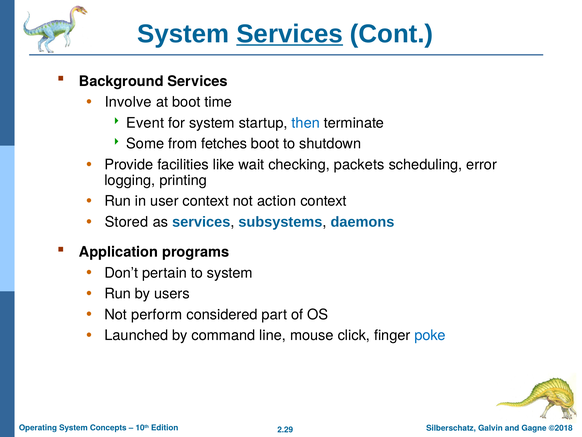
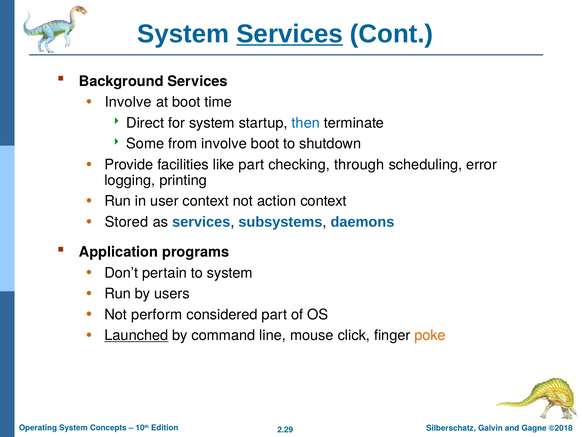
Event: Event -> Direct (145, 123)
from fetches: fetches -> involve (224, 144)
like wait: wait -> part (251, 164)
packets: packets -> through (359, 164)
Launched underline: none -> present (136, 335)
poke colour: blue -> orange (430, 335)
